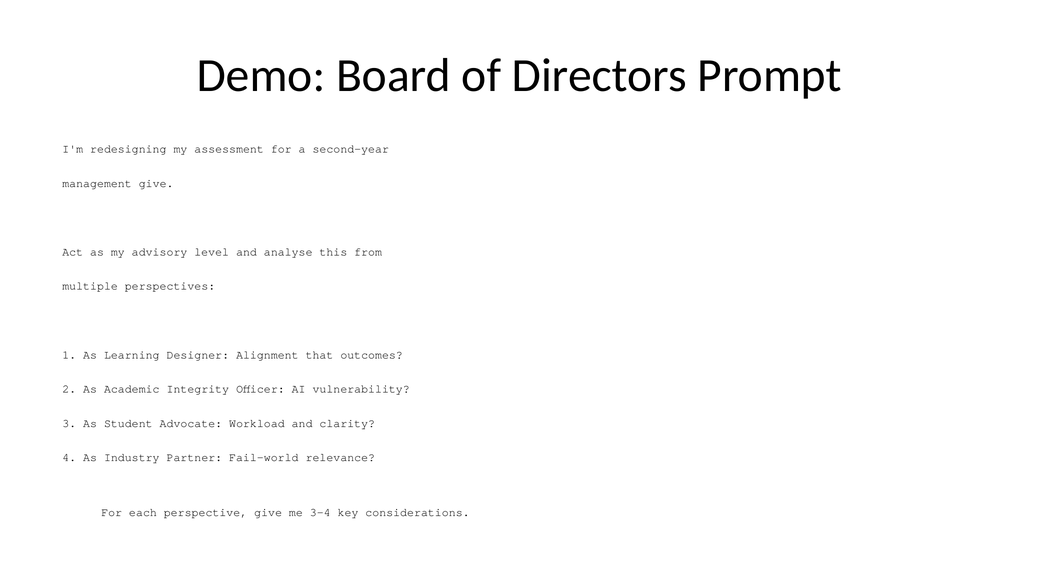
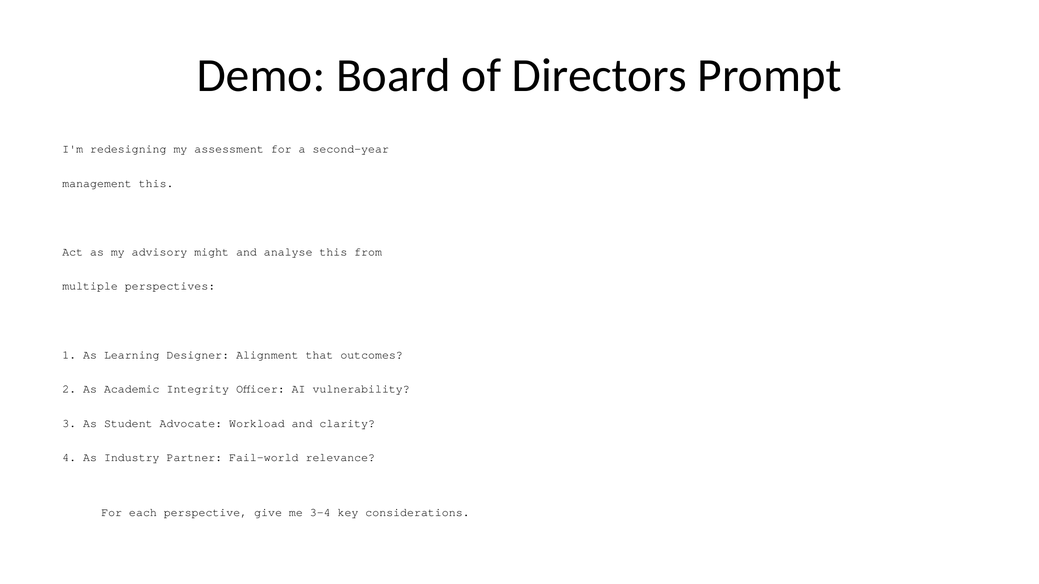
management give: give -> this (156, 184)
level: level -> might (212, 252)
